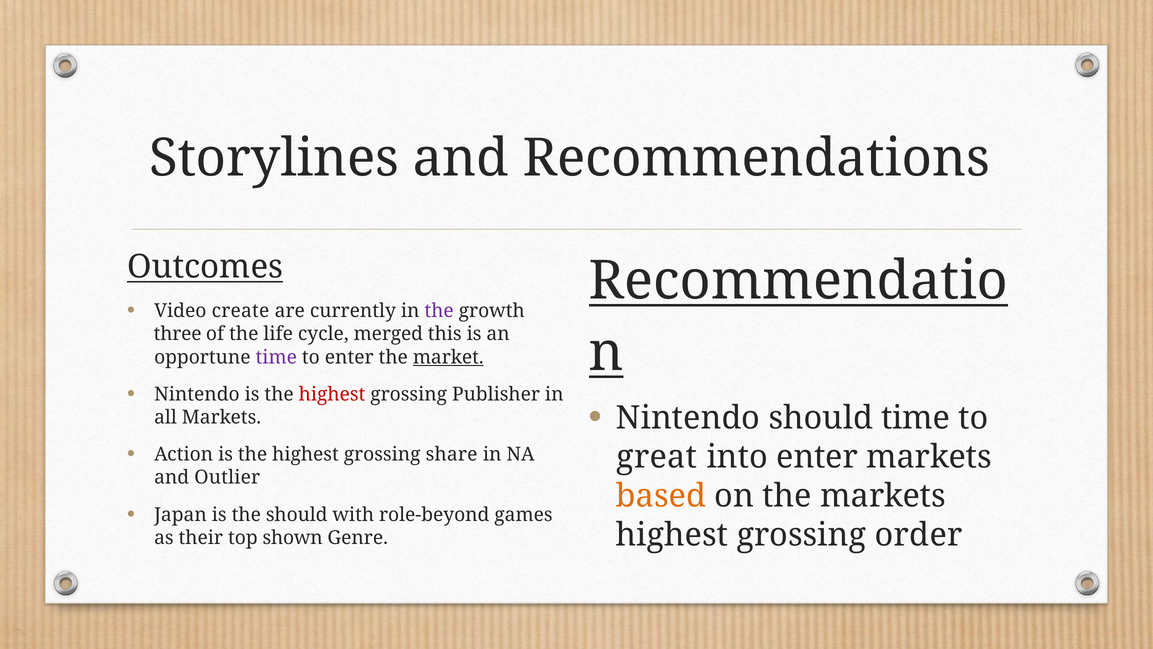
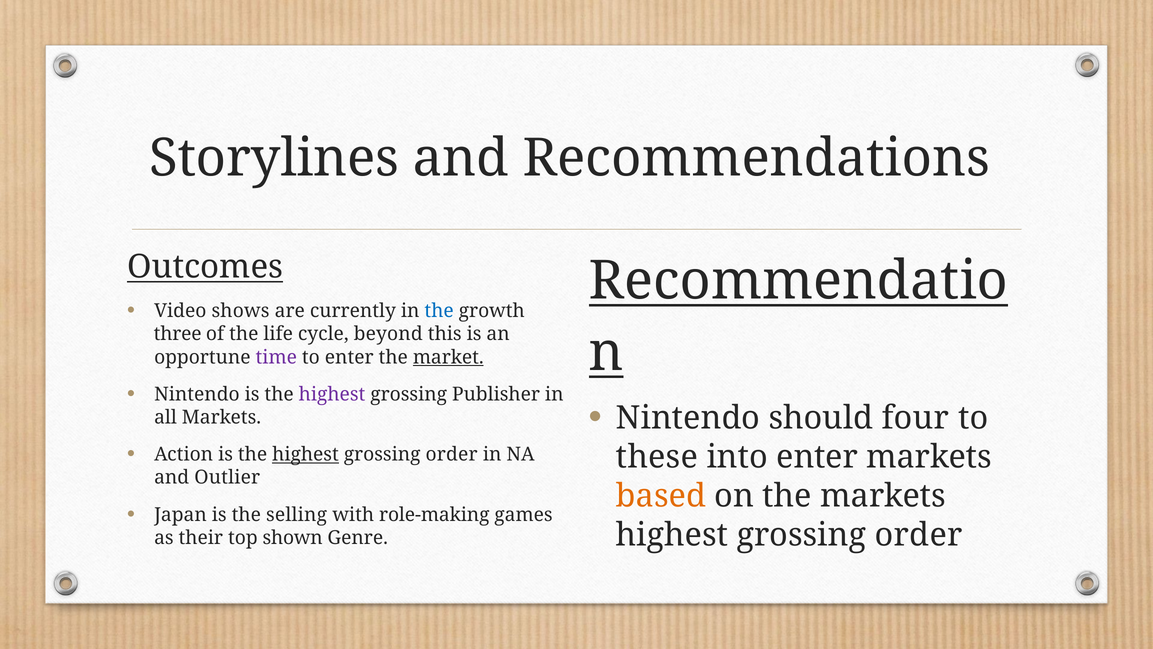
create: create -> shows (240, 311)
the colour: purple -> blue (439, 311)
merged: merged -> beyond (388, 334)
highest colour: red -> purple (332, 394)
should time: time -> four (915, 418)
highest underline: none -> present (306, 454)
share: share -> order (452, 454)
great: great -> these (657, 457)
the should: should -> selling (297, 514)
role-beyond: role-beyond -> role-making (434, 514)
